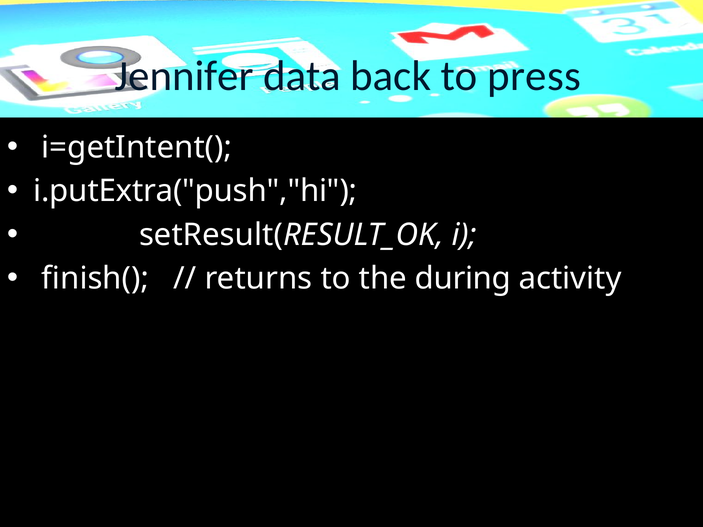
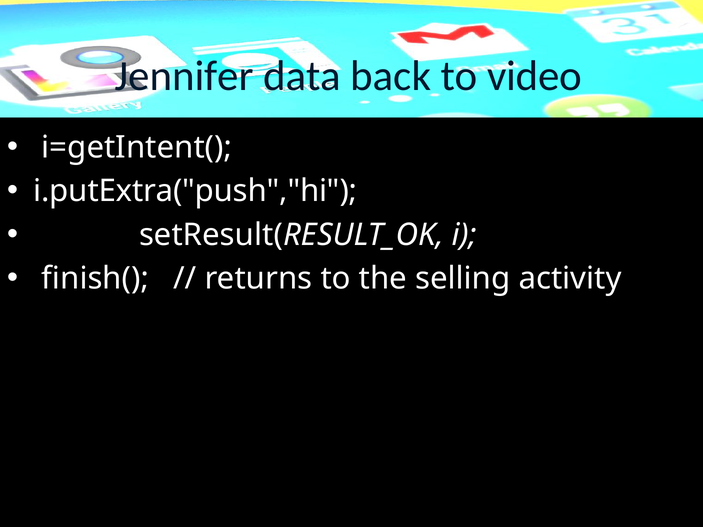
press: press -> video (534, 76)
during: during -> selling (463, 279)
